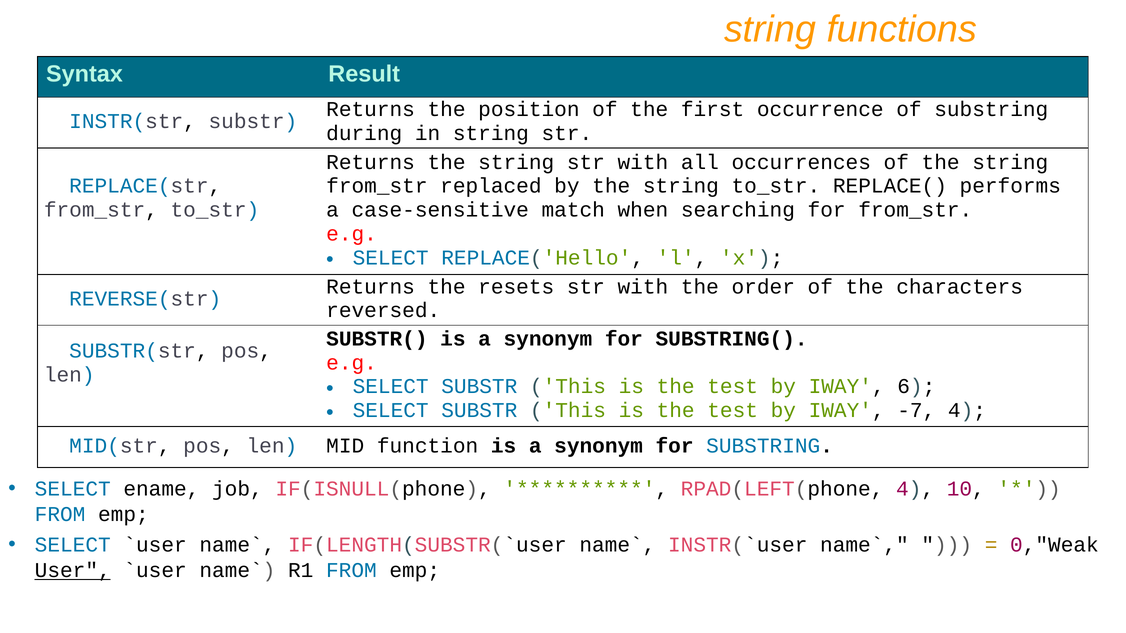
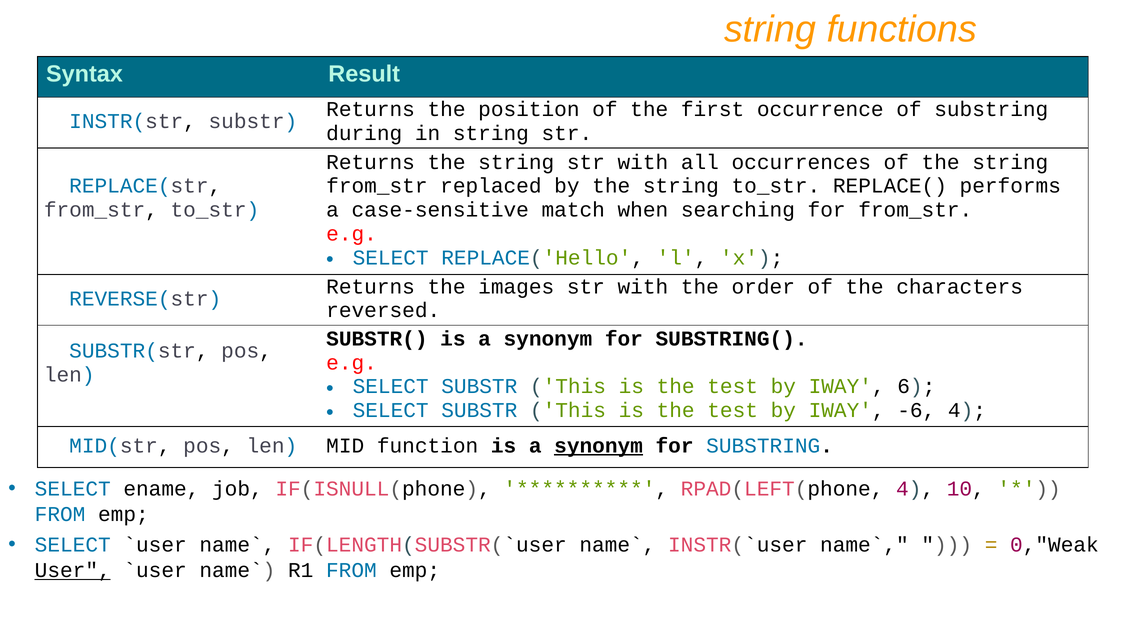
resets: resets -> images (516, 287)
-7: -7 -> -6 (916, 411)
synonym underline: none -> present (599, 446)
